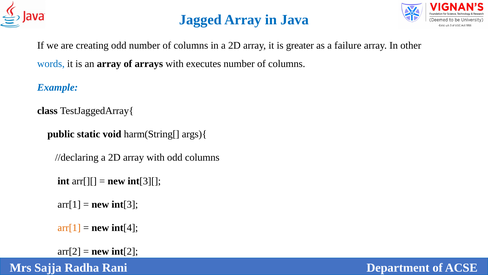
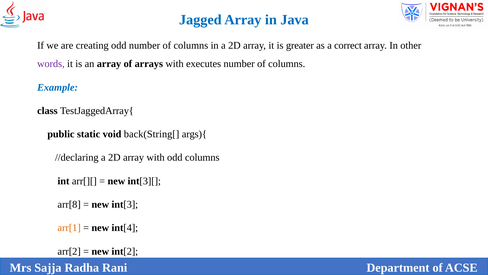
failure: failure -> correct (348, 45)
words colour: blue -> purple (51, 64)
harm(String[: harm(String[ -> back(String[ (152, 134)
arr[1: arr[1 -> arr[8 (69, 204)
